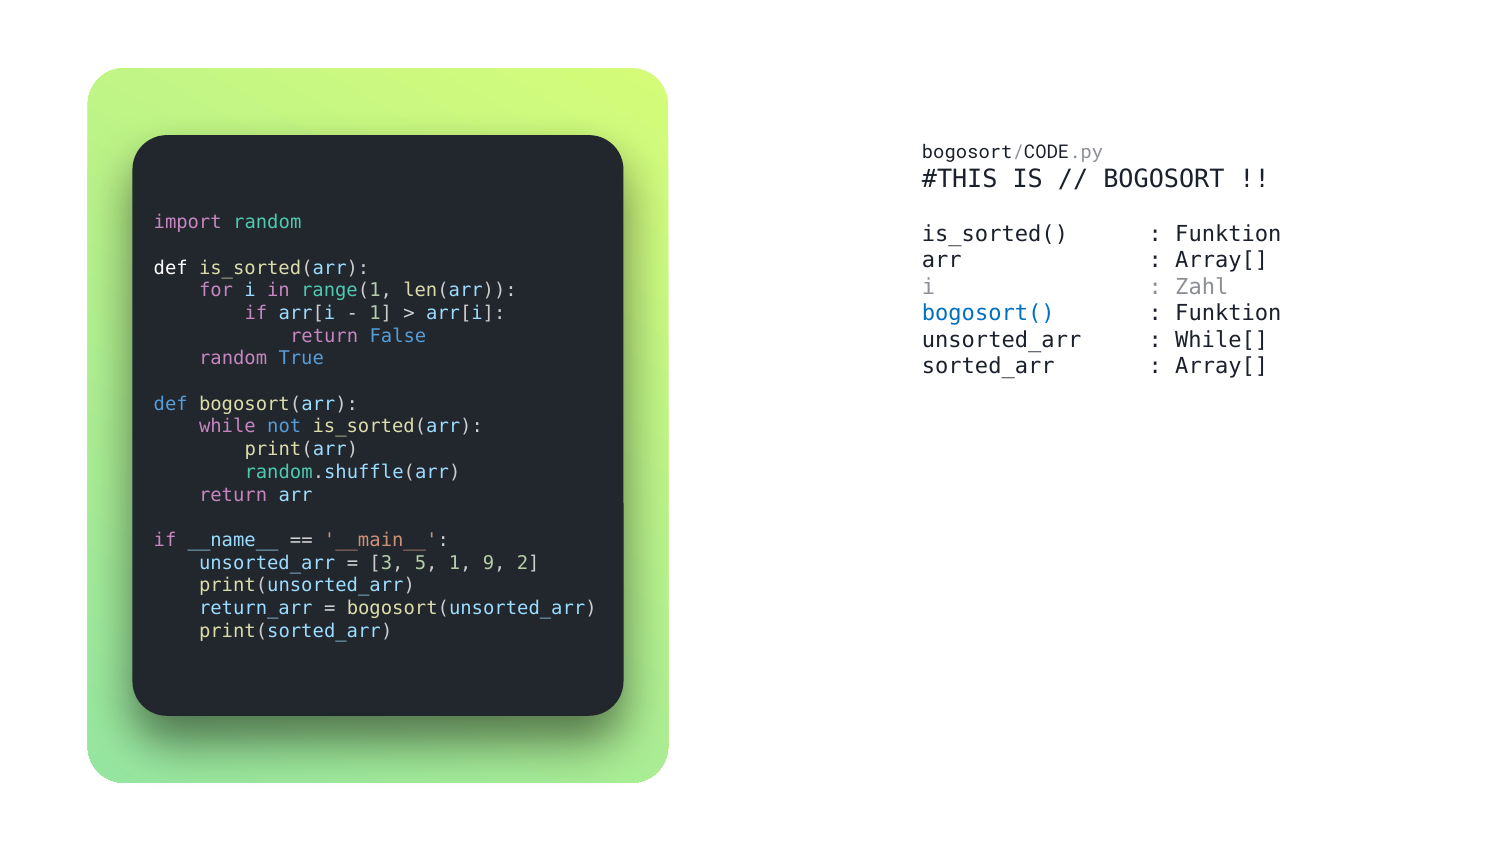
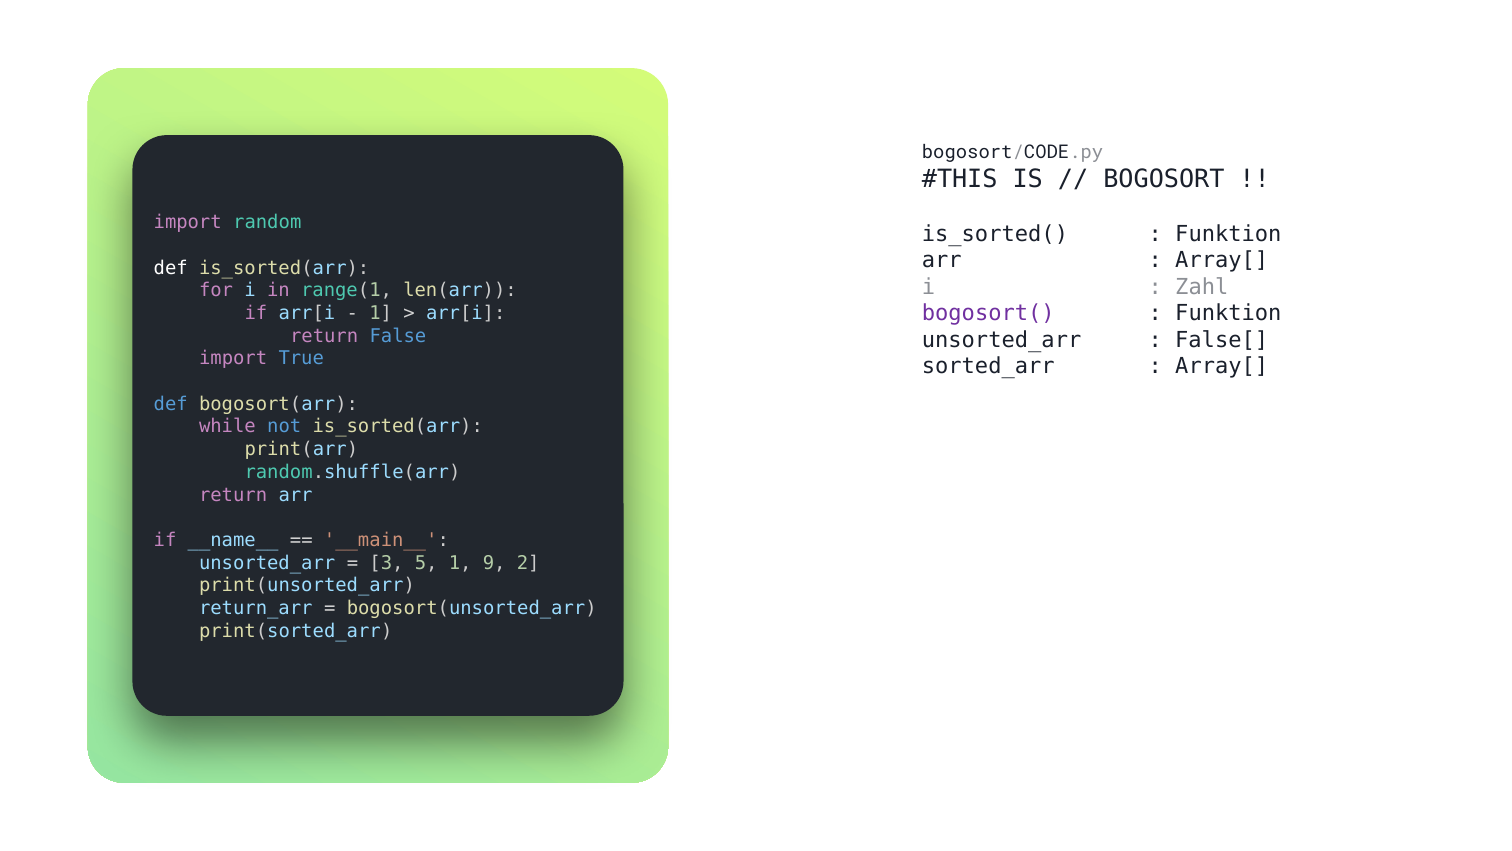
bogosort( colour: blue -> purple (988, 313)
While[: While[ -> False[ (1222, 340)
random: random -> import (233, 358)
